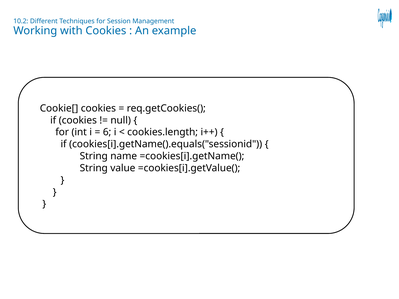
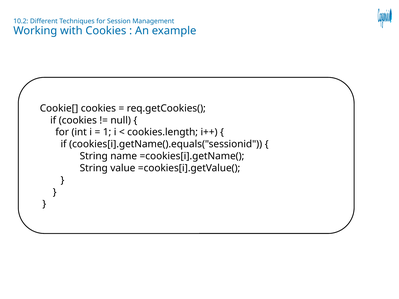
6: 6 -> 1 (107, 132)
